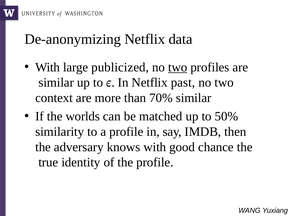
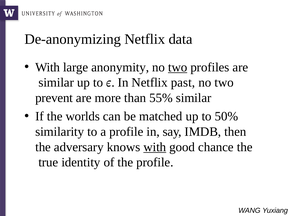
publicized: publicized -> anonymity (120, 67)
context: context -> prevent (54, 98)
70%: 70% -> 55% (161, 98)
with underline: none -> present (155, 147)
